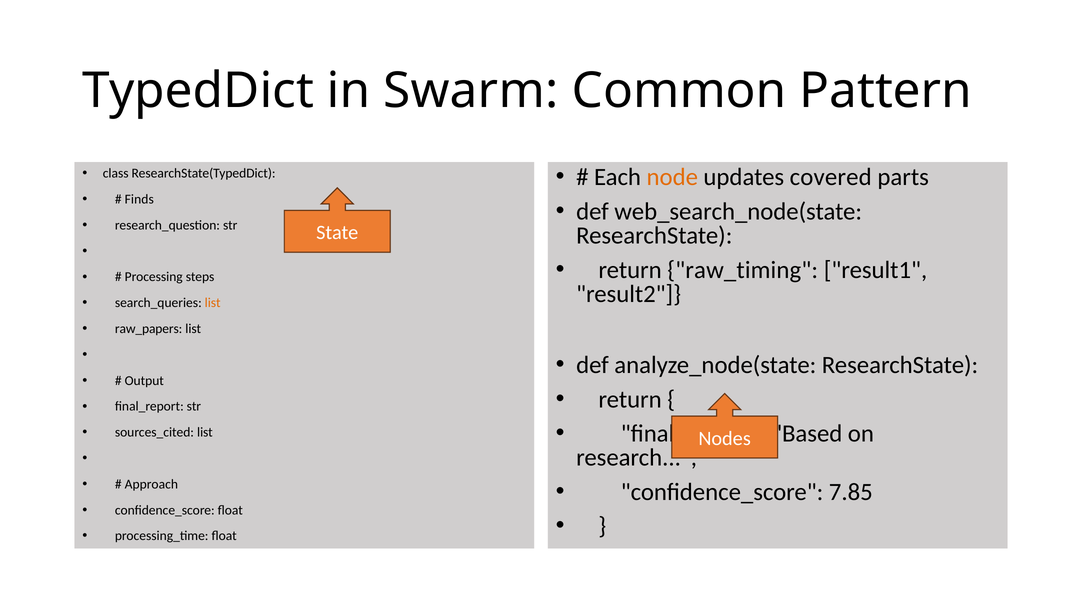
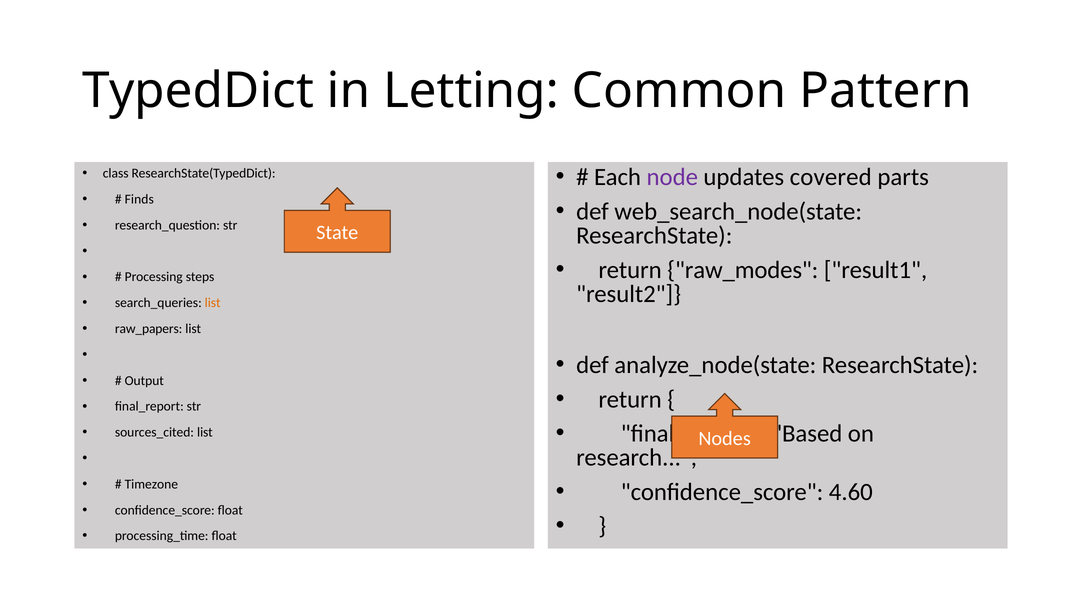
Swarm: Swarm -> Letting (471, 91)
node colour: orange -> purple (672, 177)
raw_timing: raw_timing -> raw_modes (743, 270)
Approach: Approach -> Timezone (151, 484)
7.85: 7.85 -> 4.60 (851, 492)
